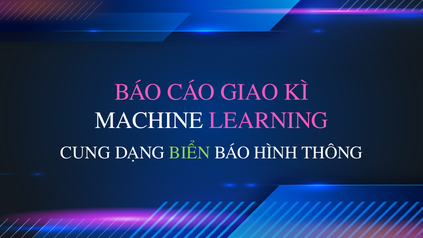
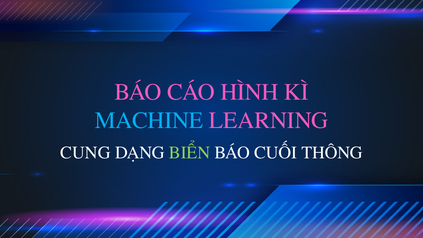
GIAO: GIAO -> HÌNH (249, 92)
MACHINE colour: white -> light blue (149, 120)
HÌNH: HÌNH -> CUỐI (276, 153)
